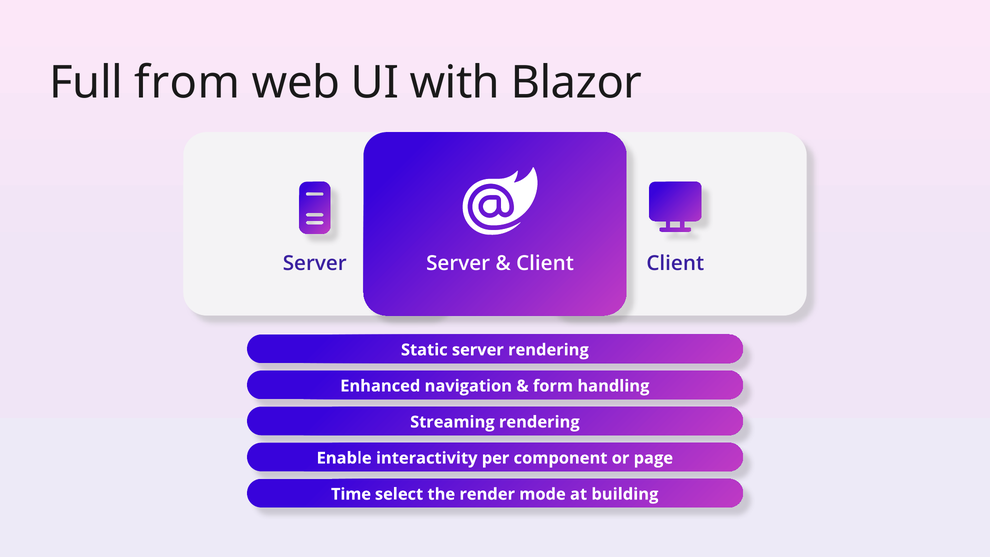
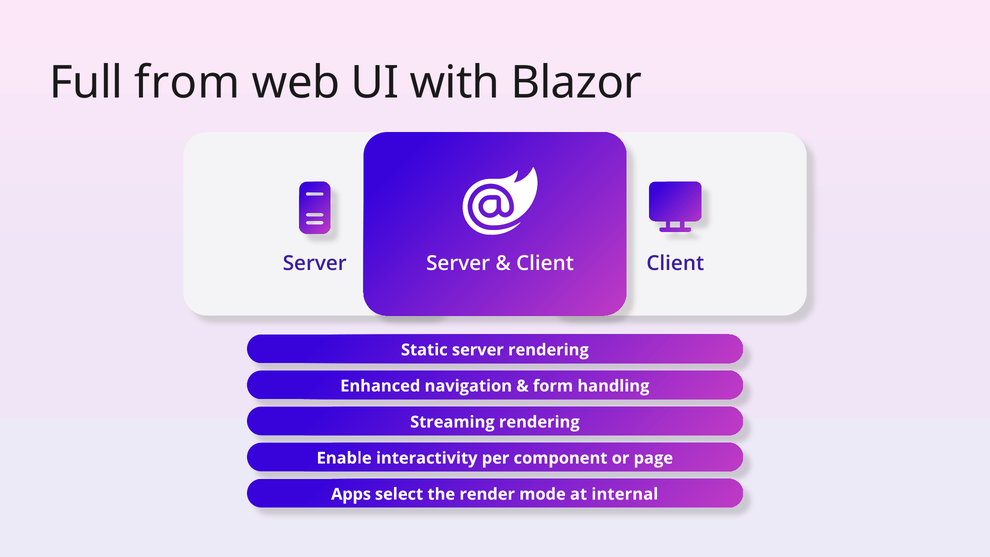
Time: Time -> Apps (351, 494)
building: building -> internal (625, 494)
